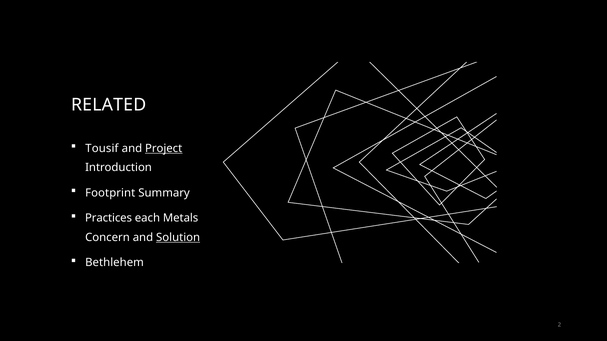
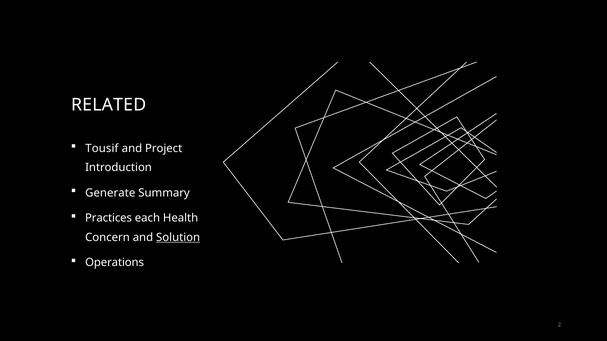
Project underline: present -> none (164, 148)
Footprint: Footprint -> Generate (110, 193)
Metals: Metals -> Health (181, 218)
Bethlehem: Bethlehem -> Operations (115, 263)
